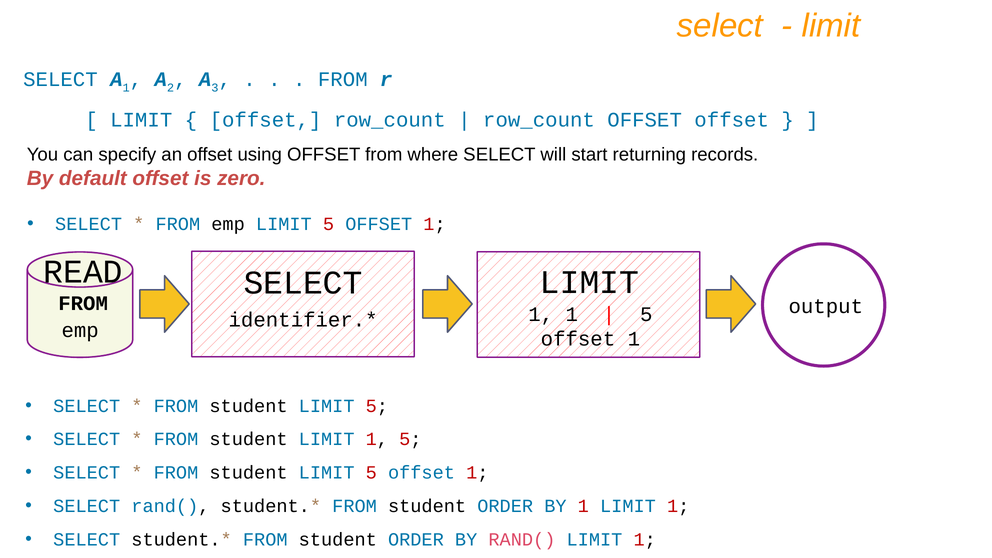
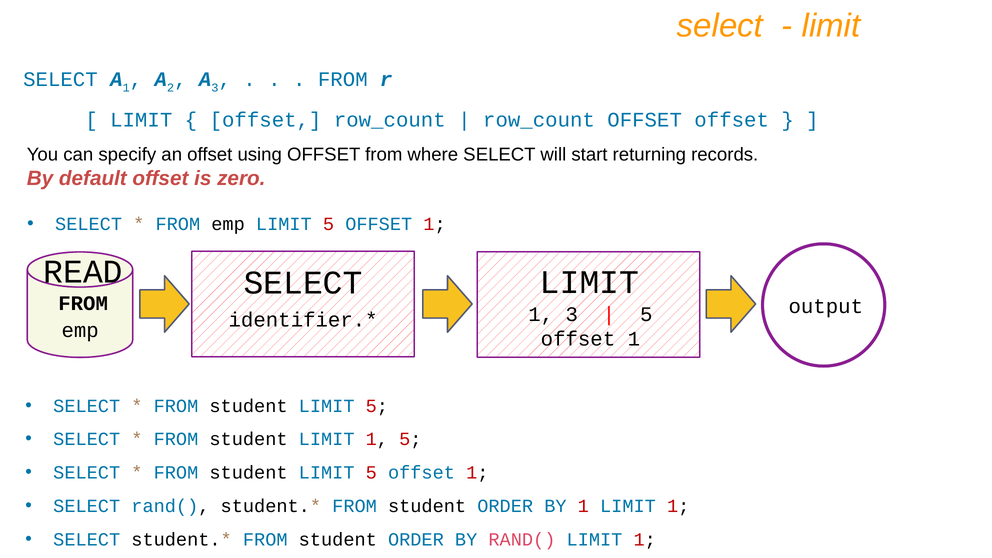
1 1: 1 -> 3 (572, 314)
